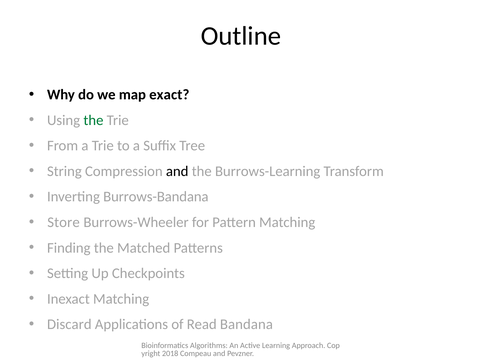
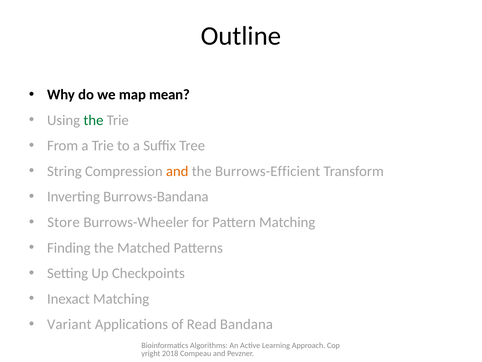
exact: exact -> mean (169, 95)
and colour: black -> orange (177, 171)
Burrows-Learning: Burrows-Learning -> Burrows-Efficient (268, 171)
Discard: Discard -> Variant (69, 324)
